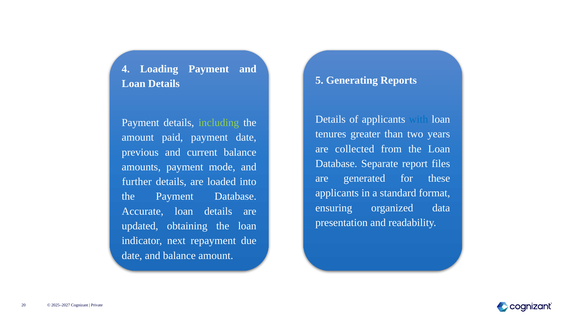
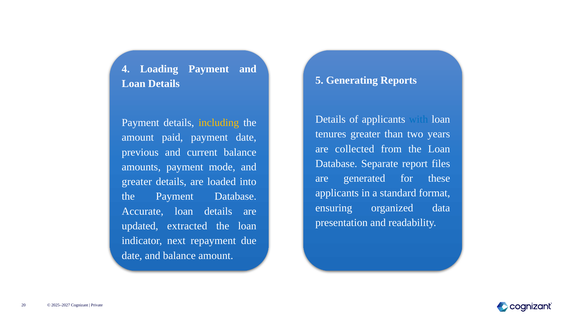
including colour: light green -> yellow (219, 123)
further: further -> greater (137, 182)
obtaining: obtaining -> extracted (187, 226)
